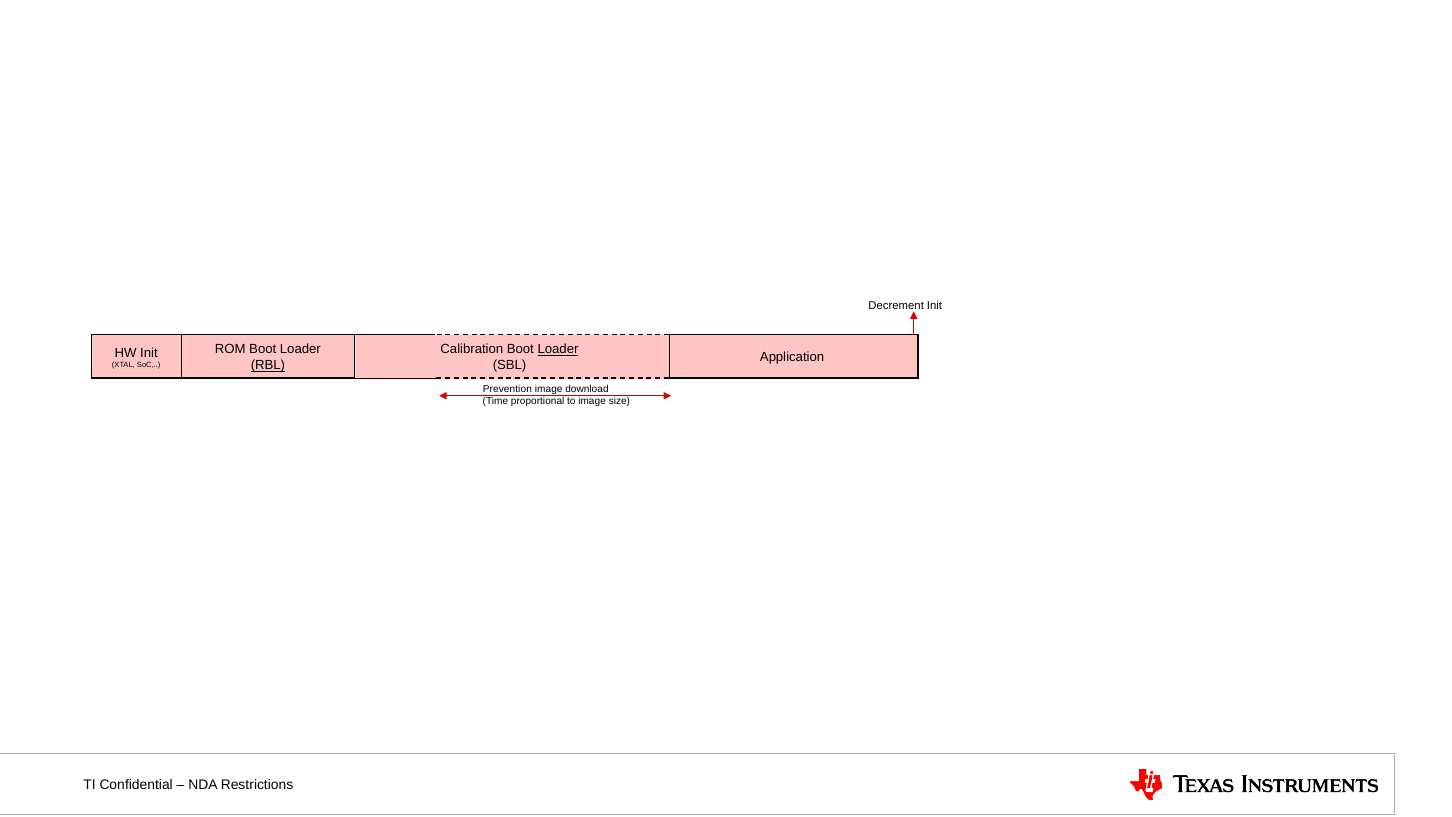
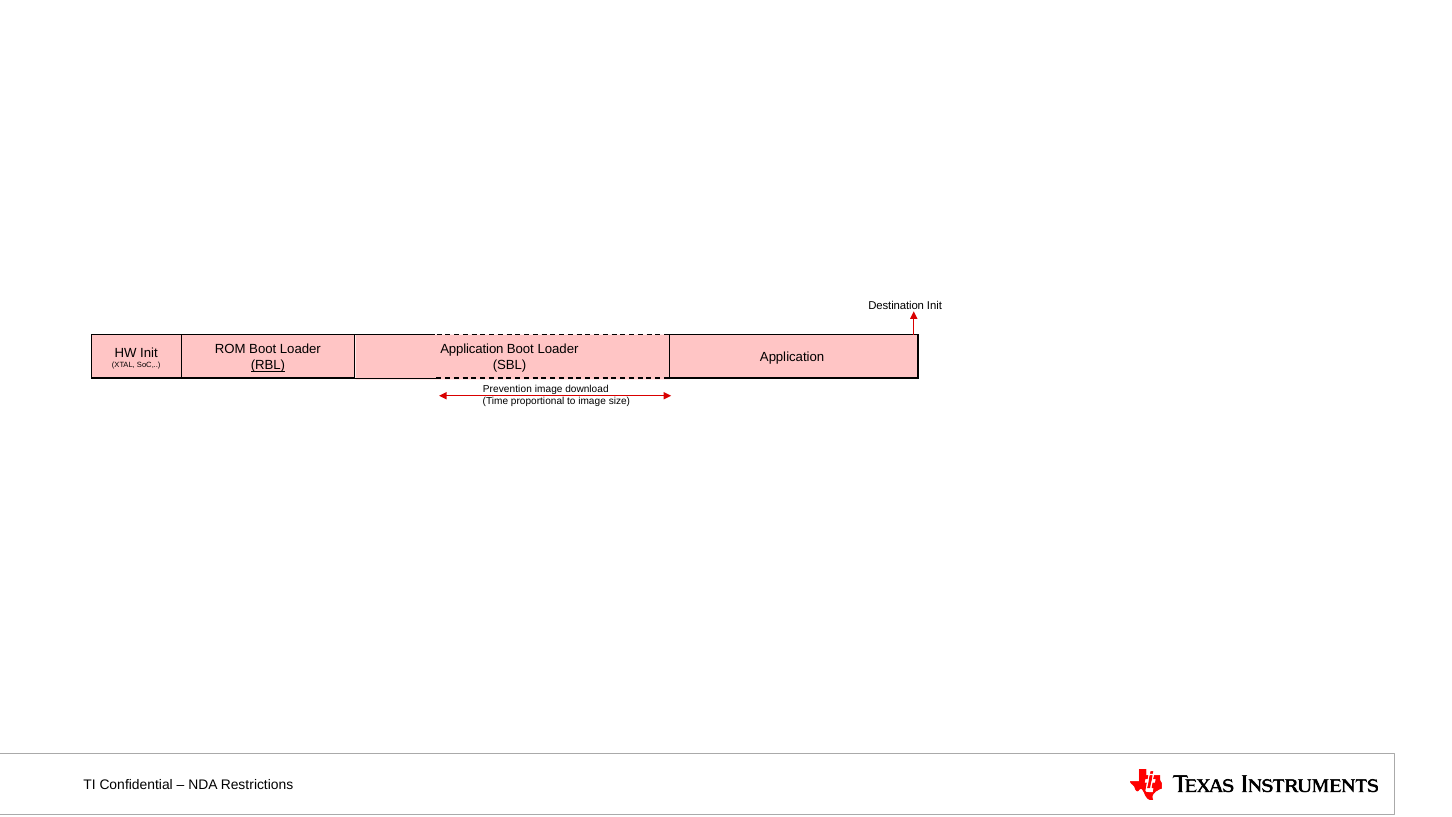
Decrement: Decrement -> Destination (896, 306)
Calibration: Calibration -> Application (472, 349)
Loader underline: present -> none (558, 349)
